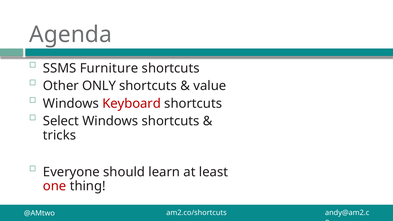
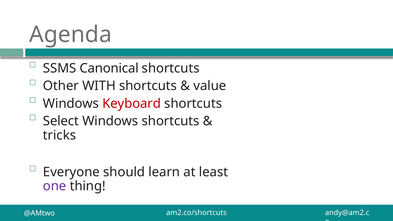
Furniture: Furniture -> Canonical (109, 68)
ONLY: ONLY -> WITH (99, 86)
one colour: red -> purple (55, 186)
